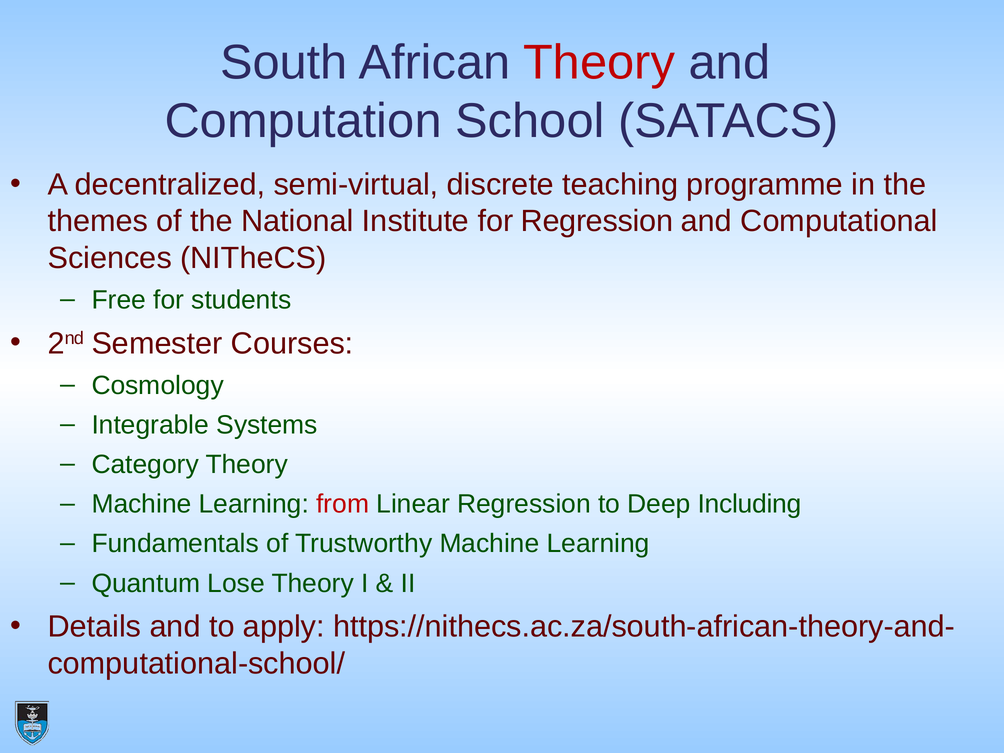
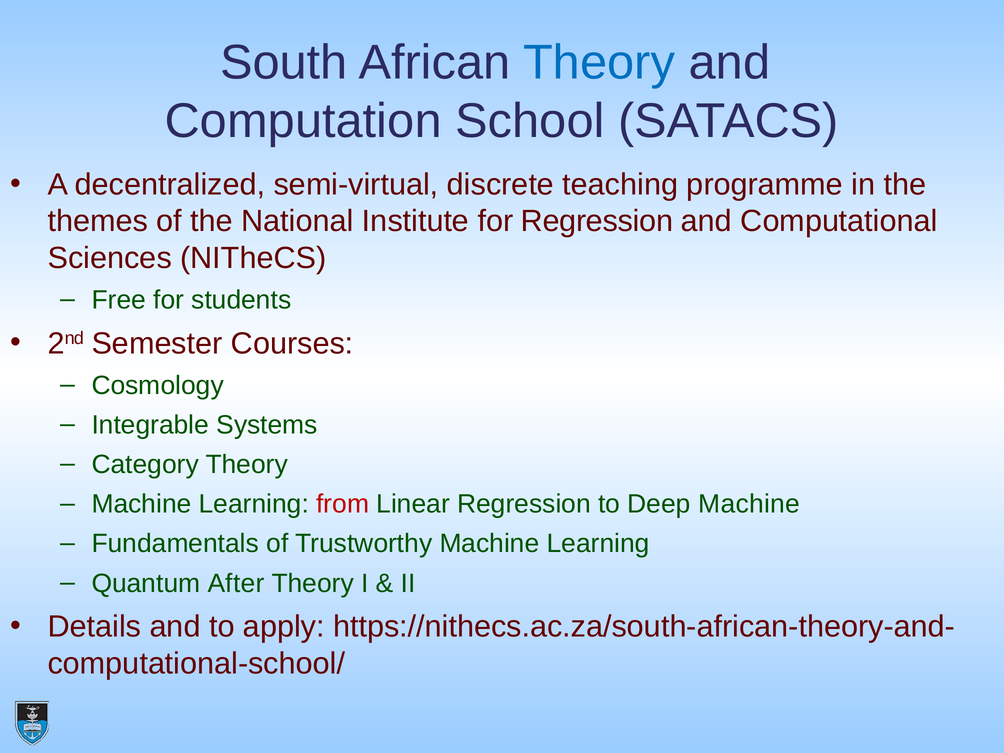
Theory colour: red -> blue (599, 63)
Deep Including: Including -> Machine (749, 504)
Lose: Lose -> After (236, 583)
